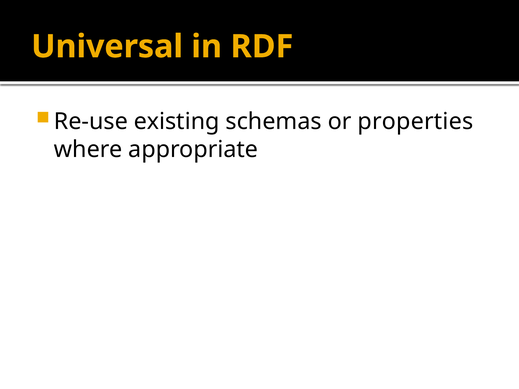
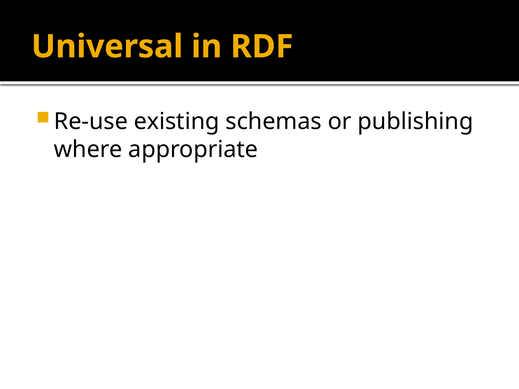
properties: properties -> publishing (415, 122)
